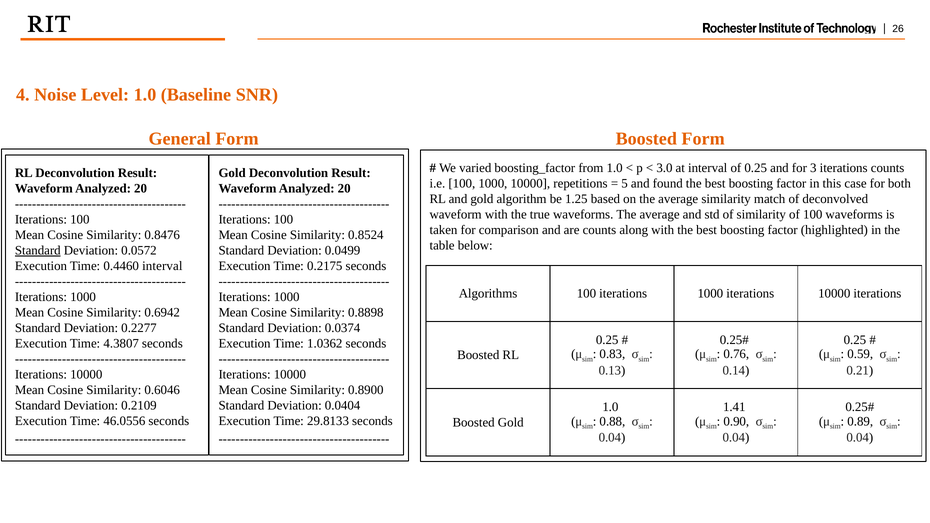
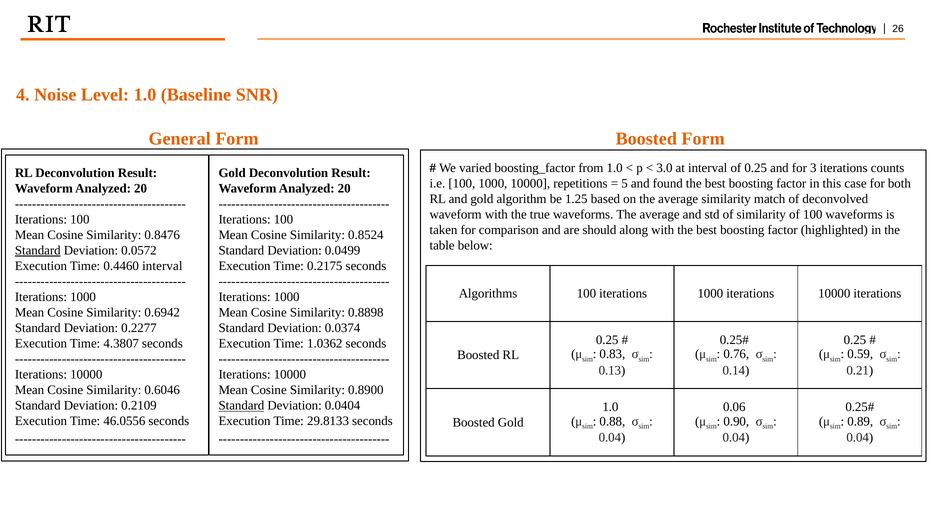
are counts: counts -> should (599, 230)
Standard underline: none -> present (241, 406)
1.41: 1.41 -> 0.06 (734, 407)
